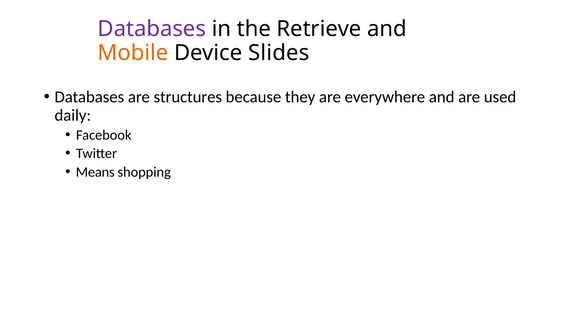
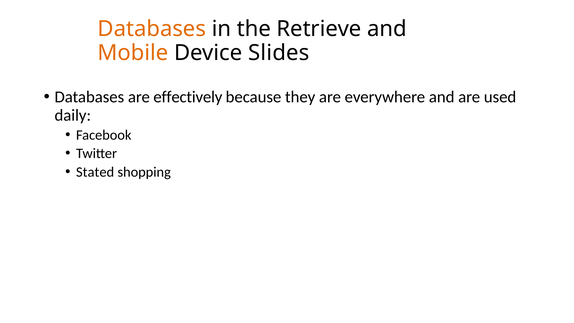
Databases colour: purple -> orange (152, 29)
structures: structures -> effectively (188, 97)
Means: Means -> Stated (95, 172)
